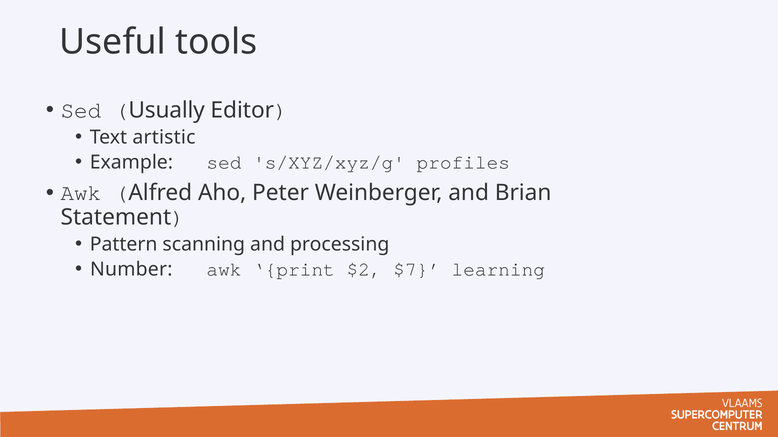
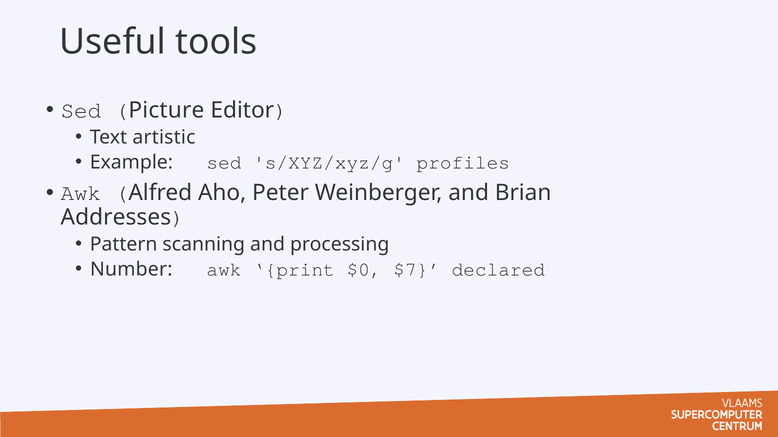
Usually: Usually -> Picture (166, 111)
Statement: Statement -> Addresses (116, 218)
$2: $2 -> $0 (364, 270)
learning: learning -> declared (498, 270)
